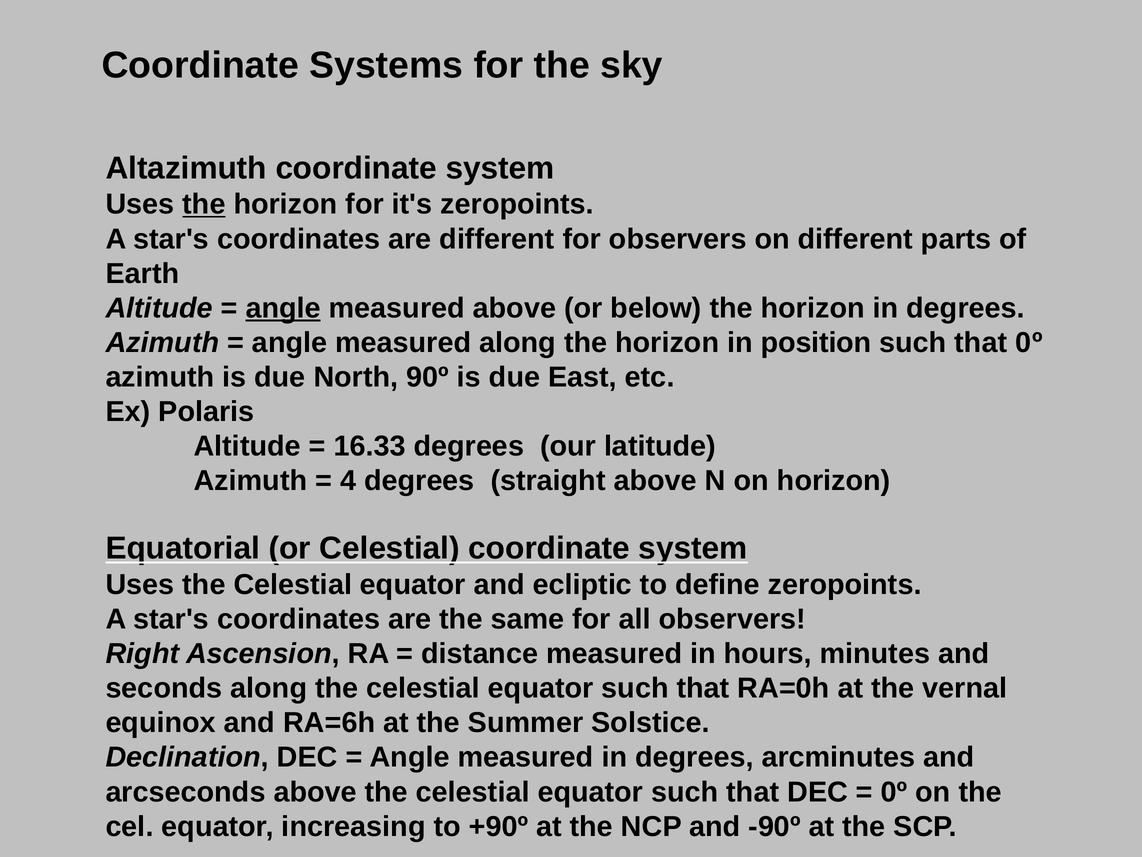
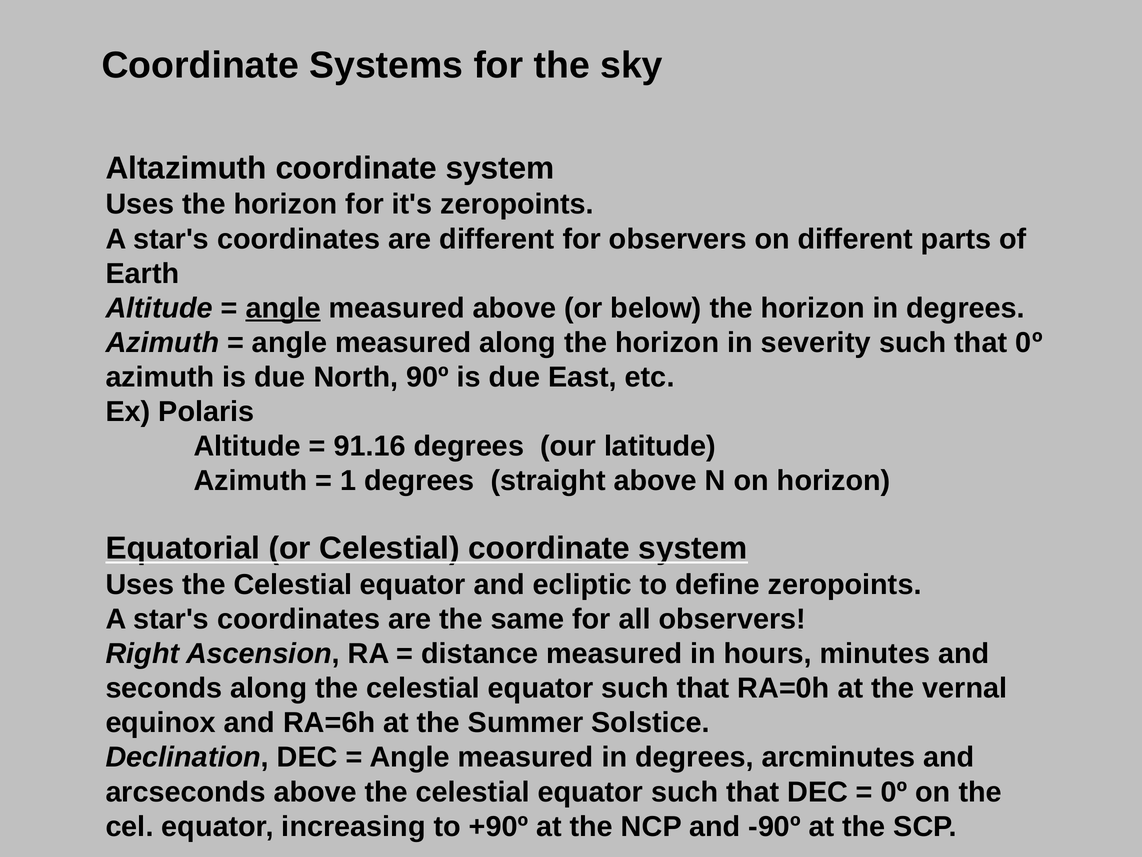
the underline: present -> none (204, 204)
position: position -> severity (816, 342)
16.33: 16.33 -> 91.16 (370, 446)
4: 4 -> 1 (348, 481)
